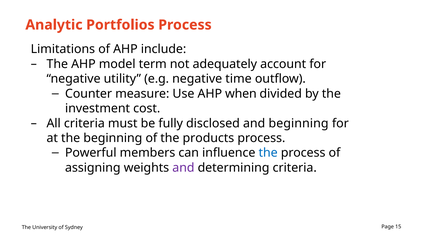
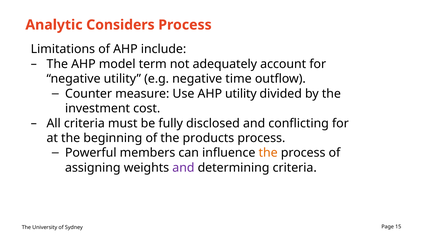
Portfolios: Portfolios -> Considers (120, 25)
AHP when: when -> utility (241, 94)
and beginning: beginning -> conflicting (299, 123)
the colour: blue -> orange (268, 153)
